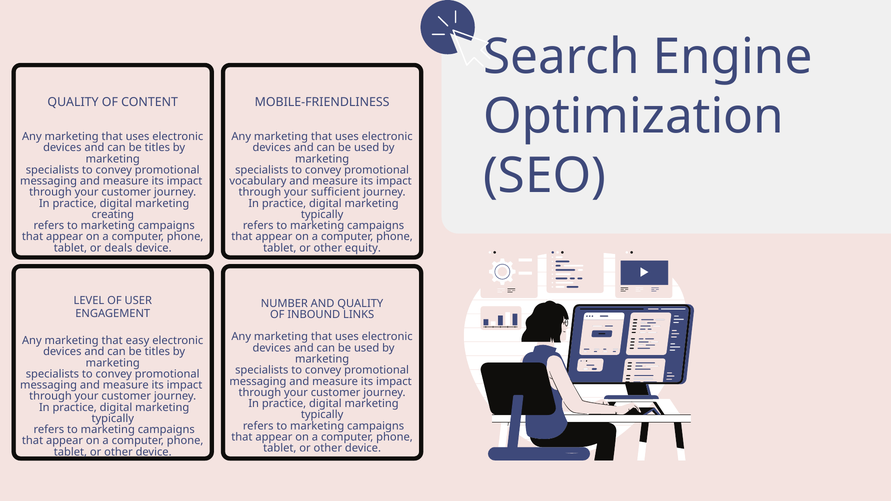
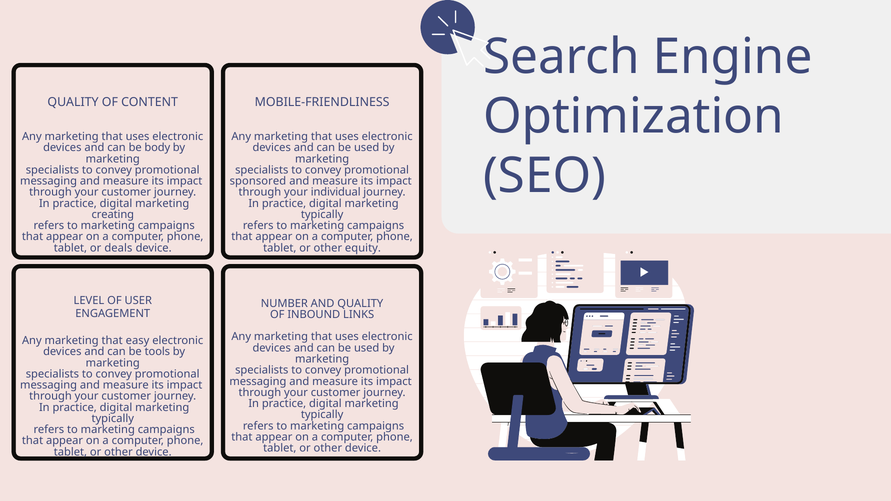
titles: titles -> body (157, 148)
vocabulary: vocabulary -> sponsored (258, 181)
sufficient: sufficient -> individual (336, 192)
titles: titles -> tools (157, 352)
